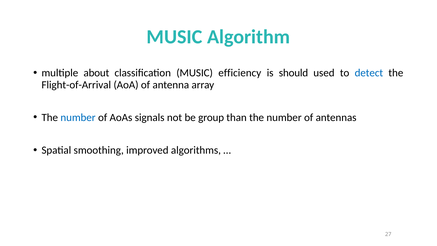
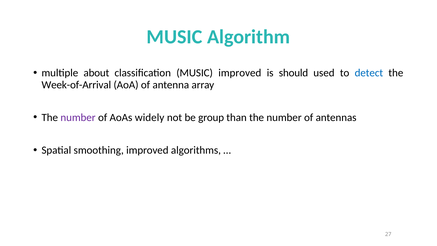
MUSIC efficiency: efficiency -> improved (240, 73)
Flight-of-Arrival: Flight-of-Arrival -> Week-of-Arrival (76, 85)
number colour: blue -> purple (78, 117)
signals: signals -> widely (150, 117)
